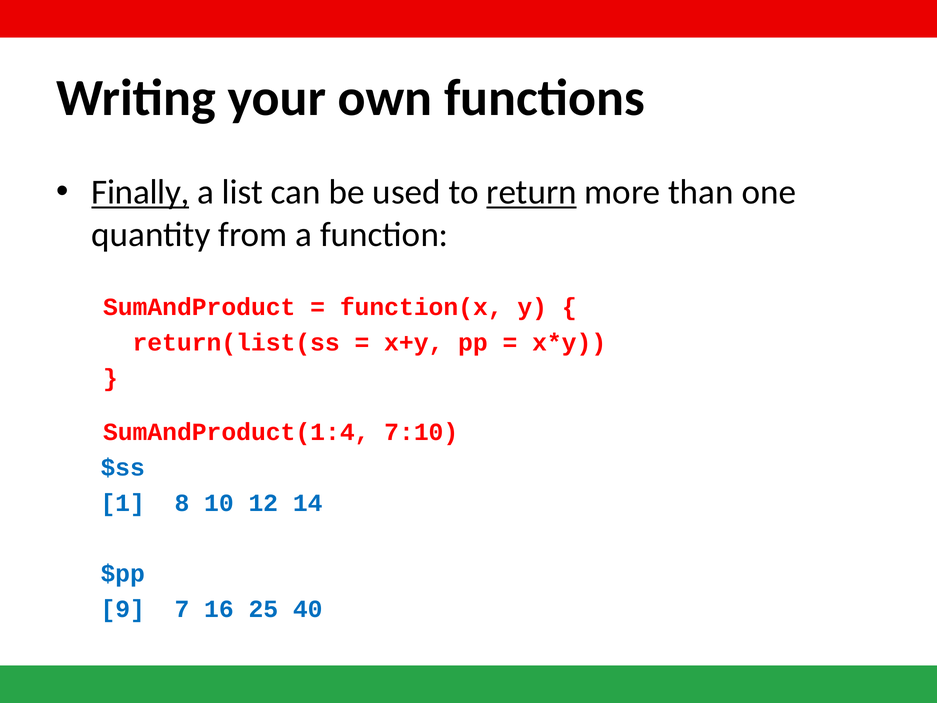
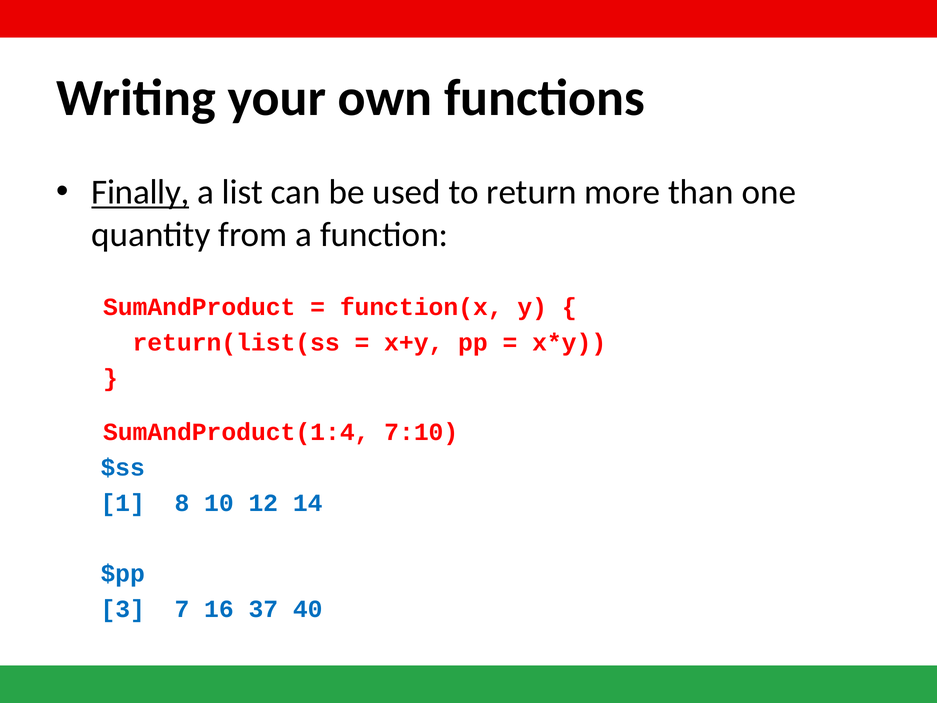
return underline: present -> none (532, 192)
9: 9 -> 3 (123, 609)
25: 25 -> 37 (263, 609)
